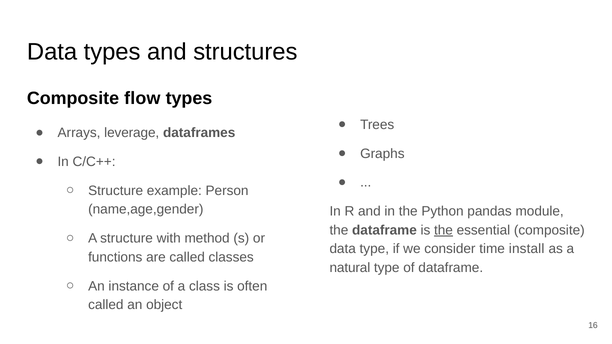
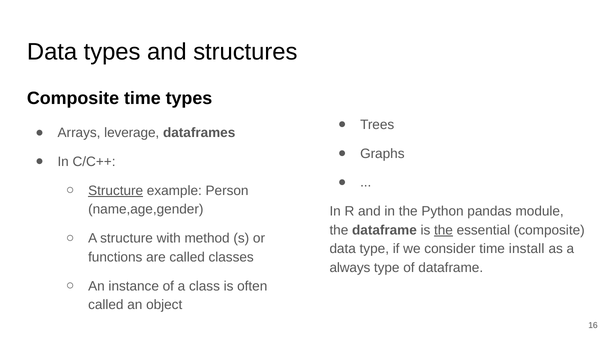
Composite flow: flow -> time (142, 98)
Structure underline: none -> present (116, 191)
natural: natural -> always (350, 268)
